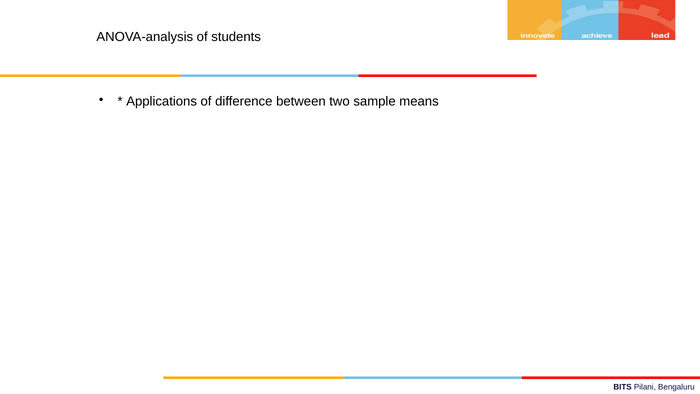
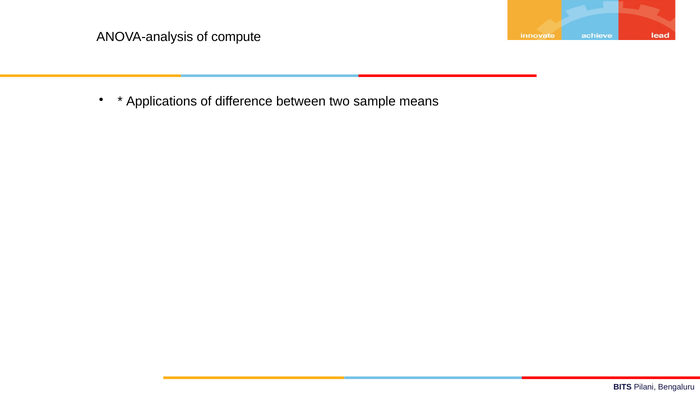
students: students -> compute (236, 37)
